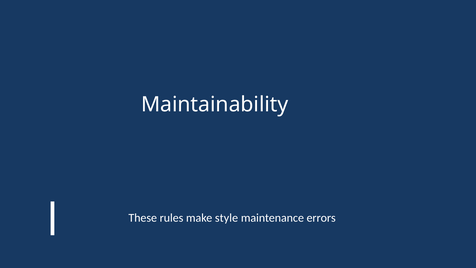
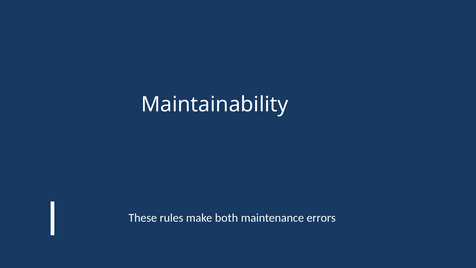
style: style -> both (226, 218)
